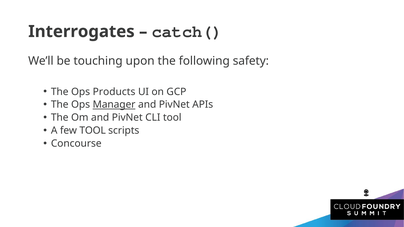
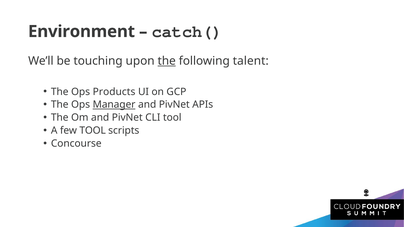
Interrogates: Interrogates -> Environment (82, 32)
the underline: none -> present (167, 61)
safety: safety -> talent (251, 61)
